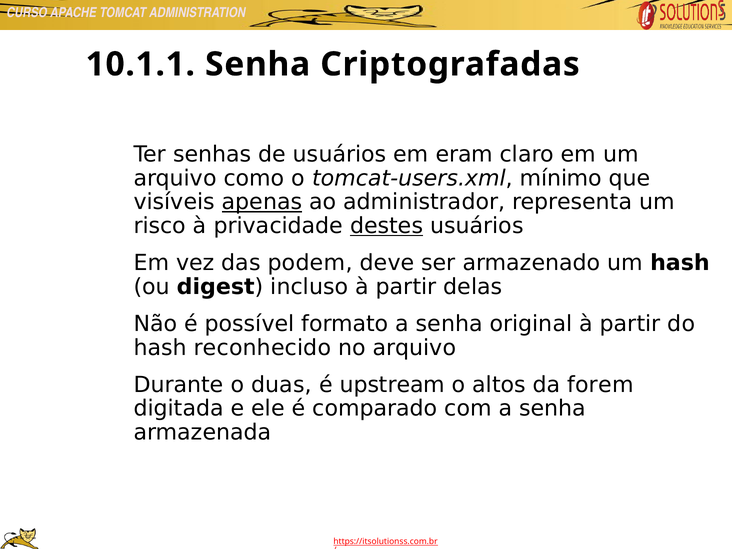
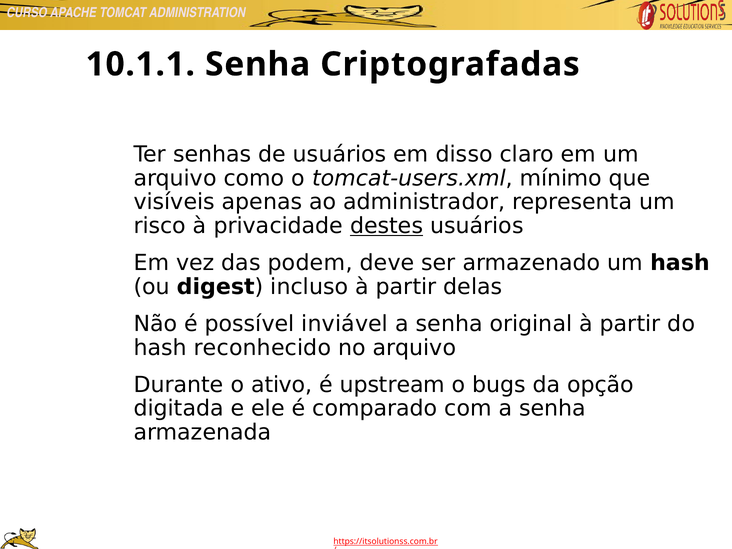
eram: eram -> disso (464, 154)
apenas underline: present -> none (262, 202)
formato: formato -> inviável (345, 324)
duas: duas -> ativo (282, 385)
altos: altos -> bugs (499, 385)
forem: forem -> opção (601, 385)
